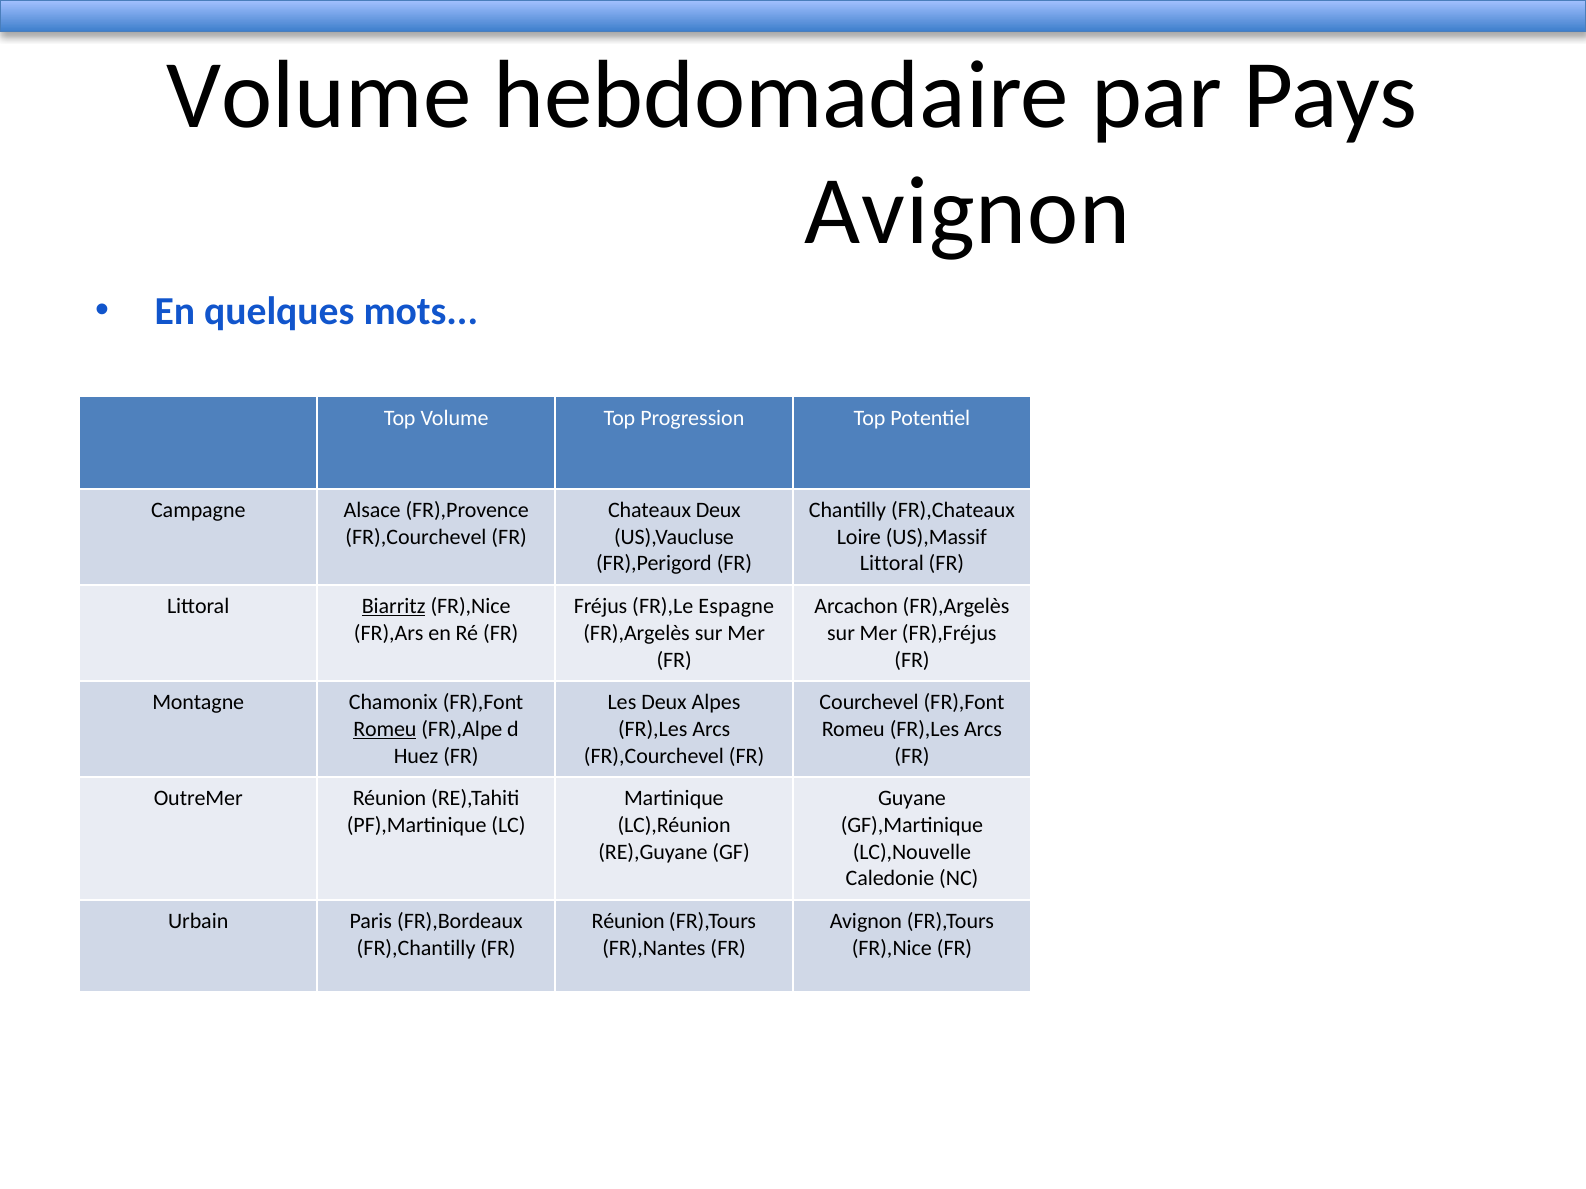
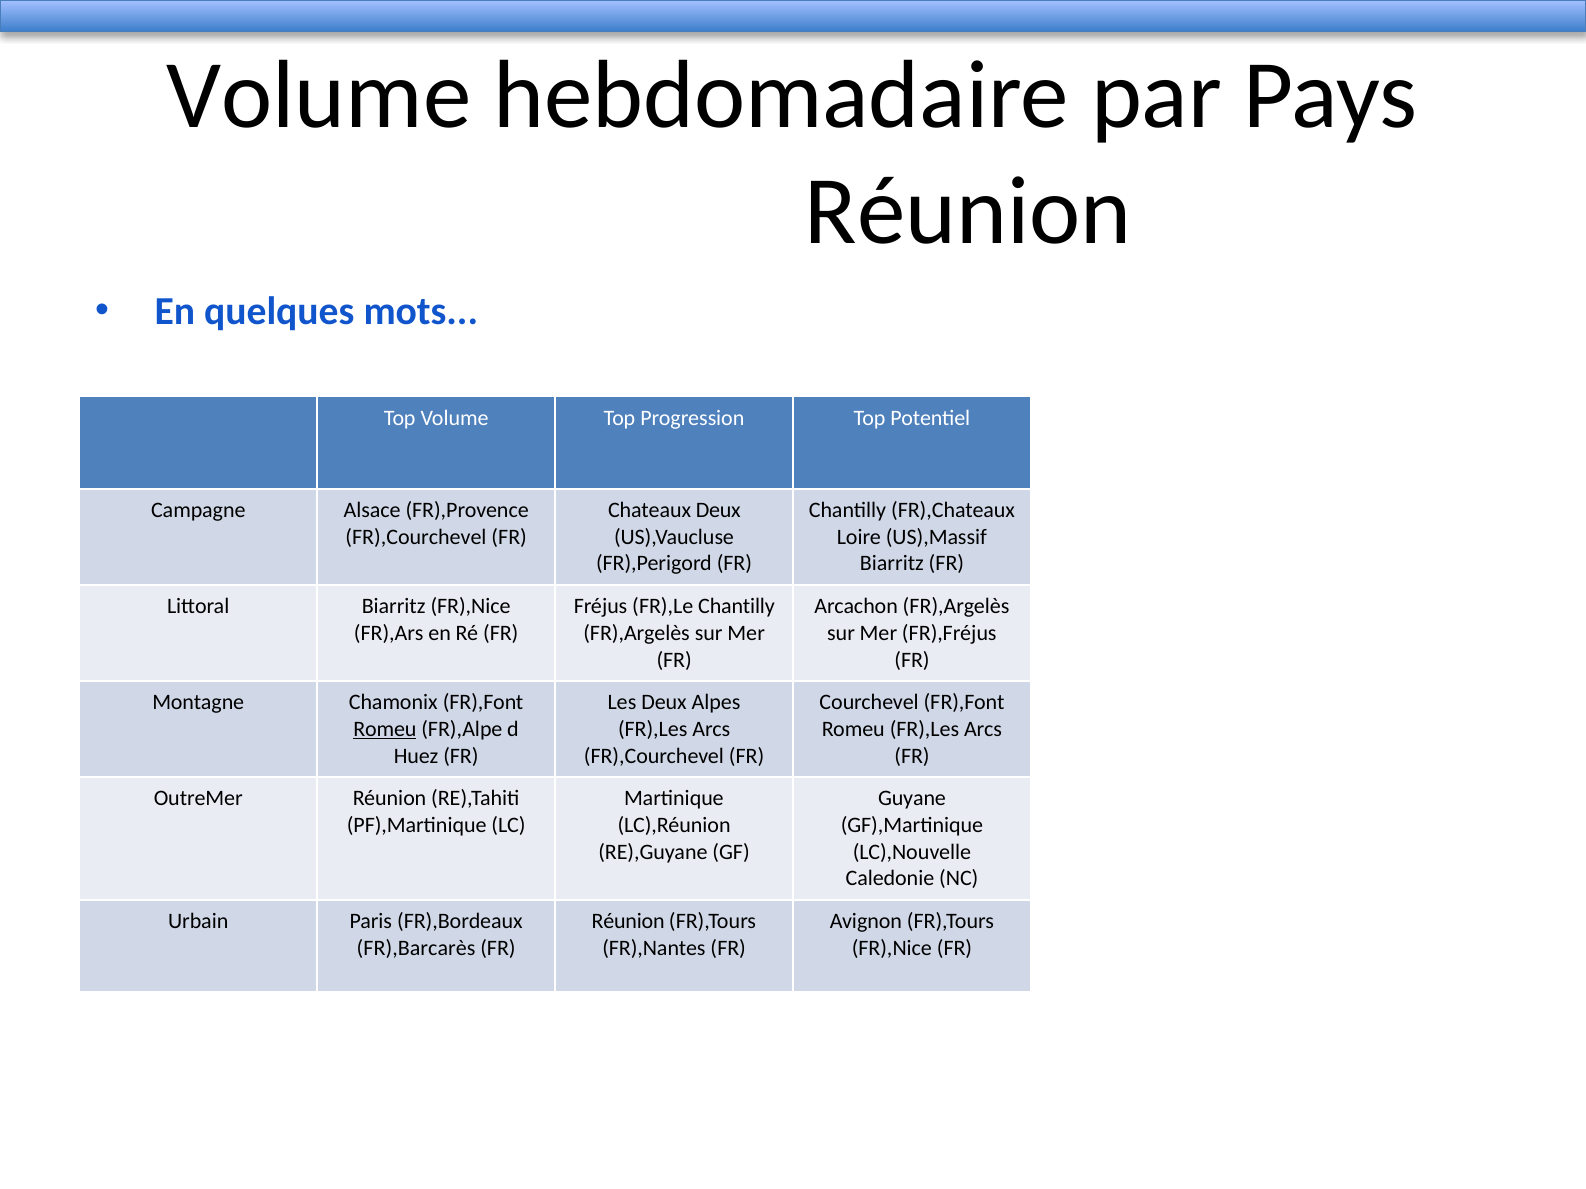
Avignon: Avignon -> Réunion (968, 212)
Littoral: Littoral -> Biarritz (892, 564)
Biarritz underline: present -> none (394, 607)
FR),Le Espagne: Espagne -> Chantilly (736, 607)
FR),Chantilly: FR),Chantilly -> FR),Barcarès (416, 948)
